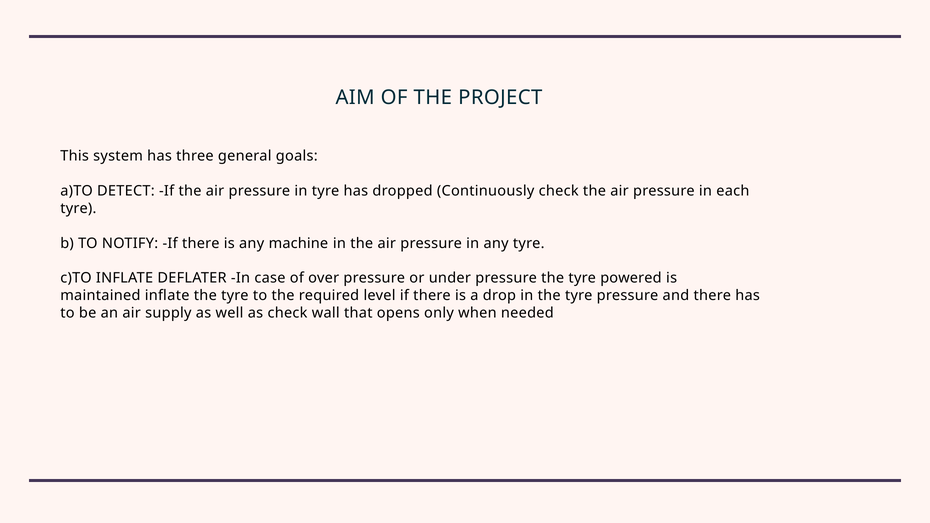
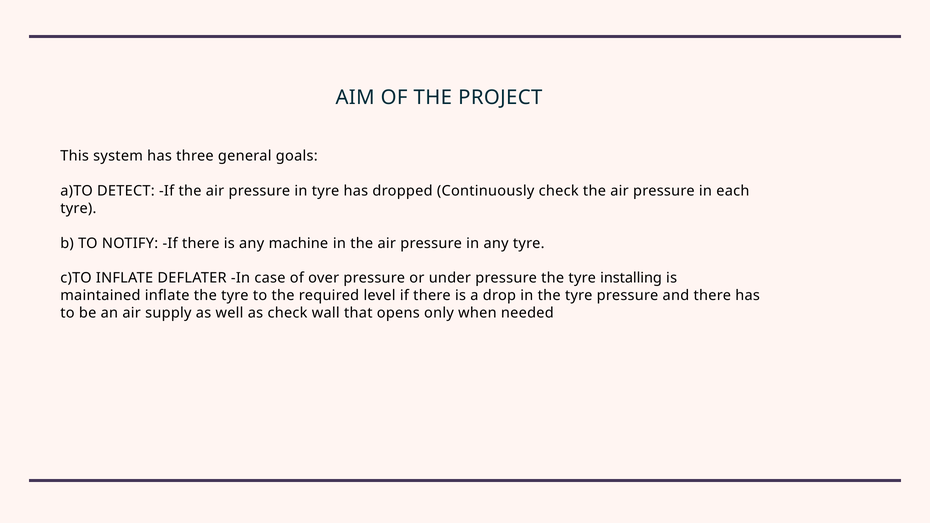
powered: powered -> installing (631, 278)
